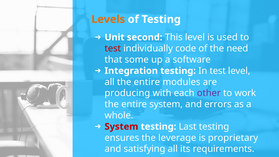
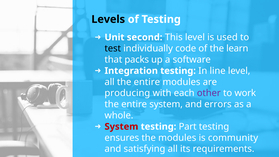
Levels colour: orange -> black (108, 19)
test colour: red -> black (113, 48)
need: need -> learn (237, 48)
some: some -> packs (137, 60)
In test: test -> line (218, 71)
Last: Last -> Part (188, 127)
the leverage: leverage -> modules (177, 138)
proprietary: proprietary -> community (233, 138)
